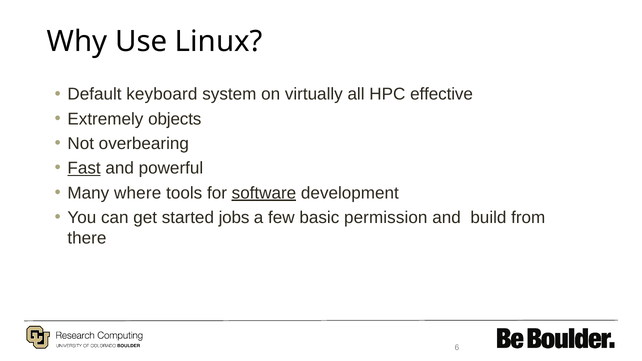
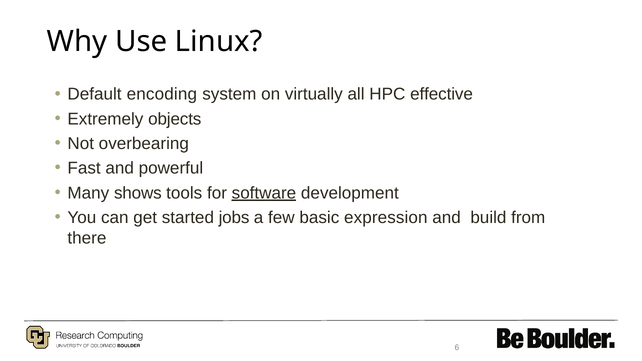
keyboard: keyboard -> encoding (162, 94)
Fast underline: present -> none (84, 168)
where: where -> shows (138, 193)
permission: permission -> expression (386, 218)
